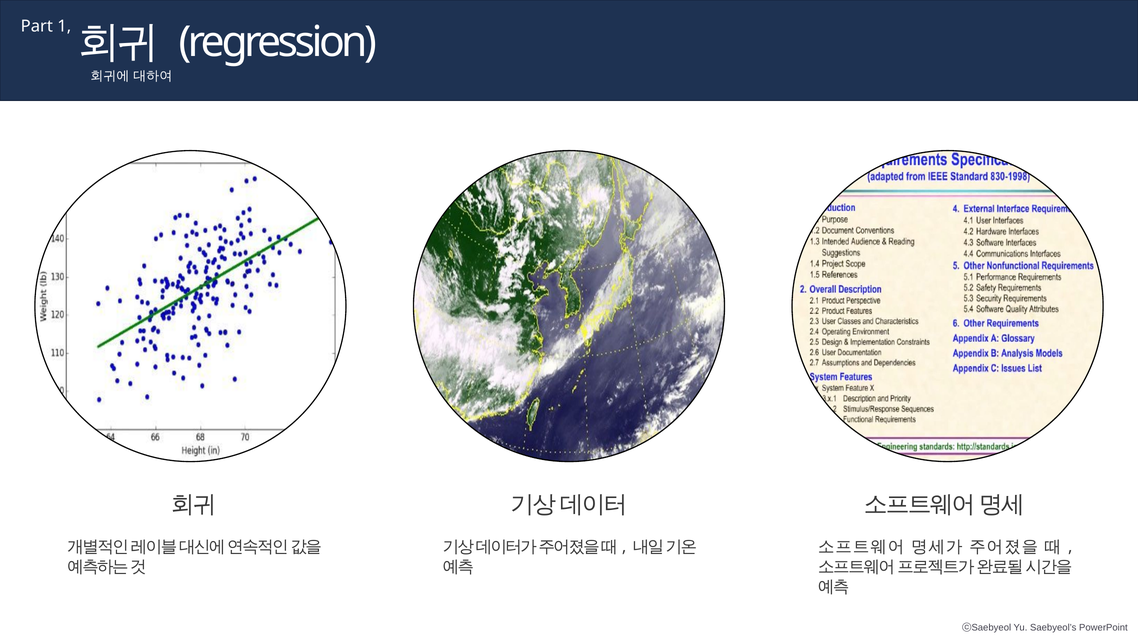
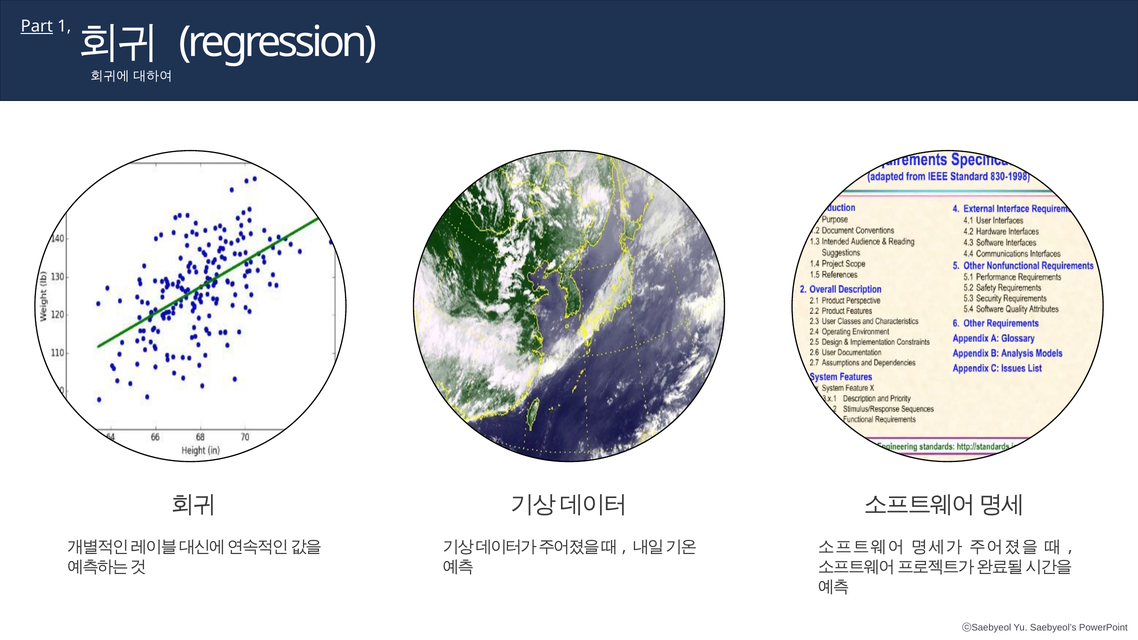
Part underline: none -> present (37, 26)
